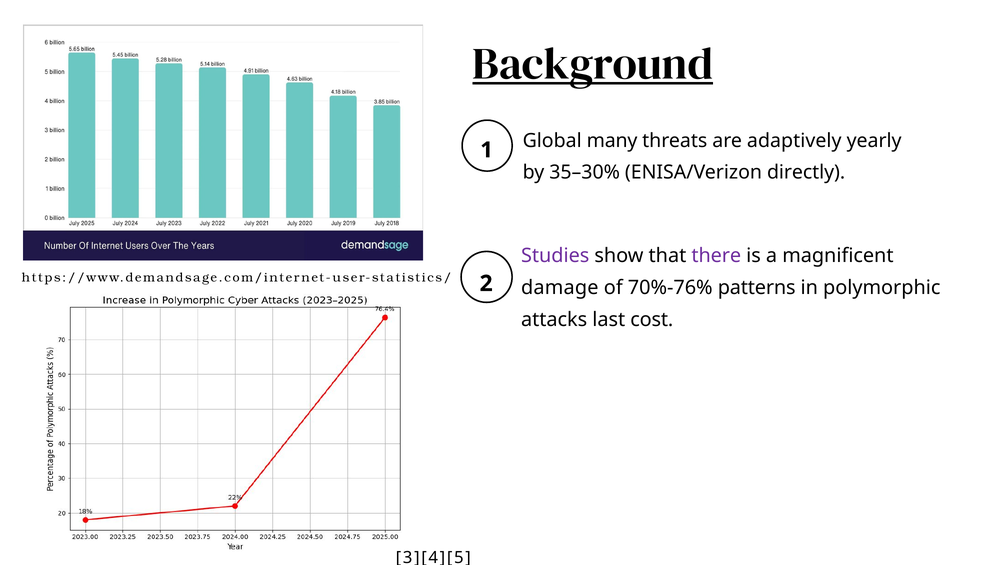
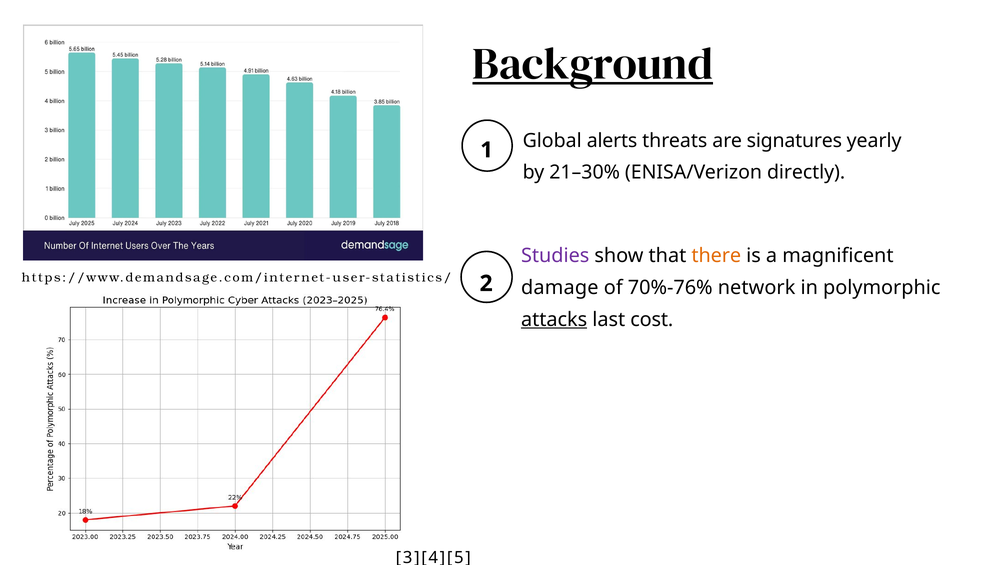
many: many -> alerts (612, 141)
adaptively: adaptively -> signatures (794, 141)
35–30%: 35–30% -> 21–30% (585, 172)
there colour: purple -> orange (716, 256)
patterns: patterns -> network (757, 288)
attacks underline: none -> present (554, 320)
